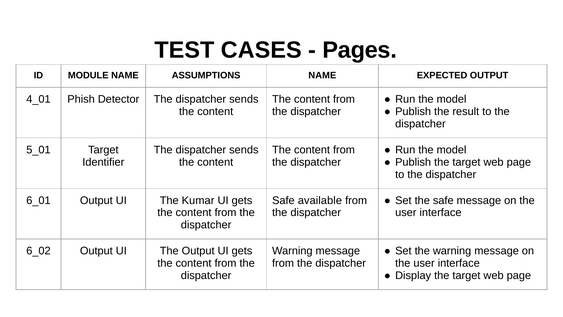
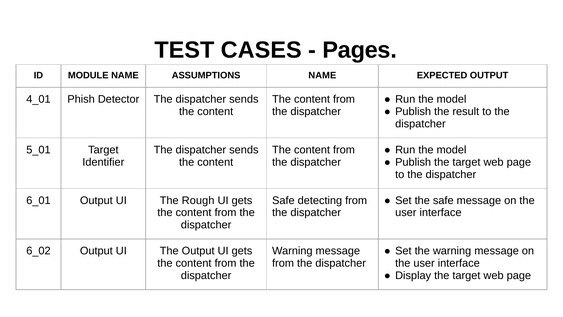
Kumar: Kumar -> Rough (198, 200)
available: available -> detecting (320, 200)
